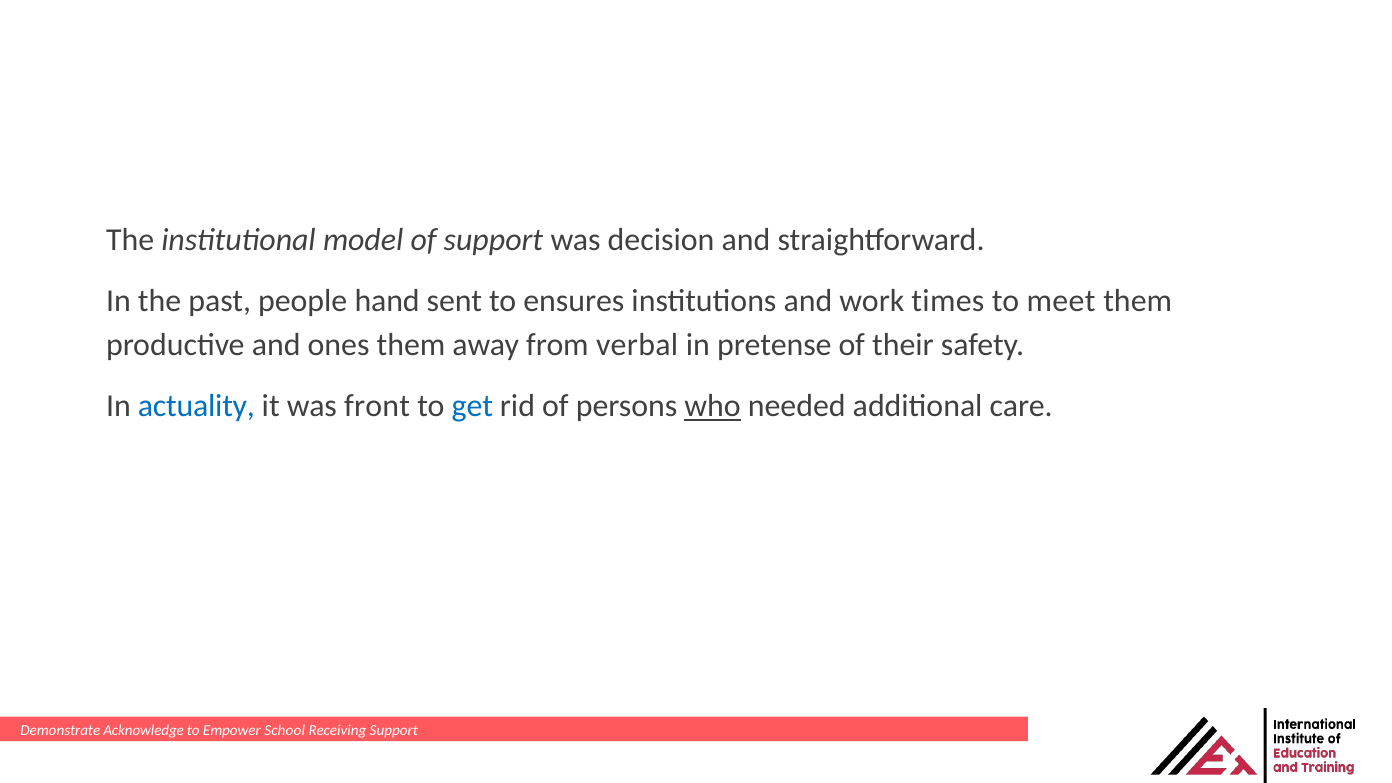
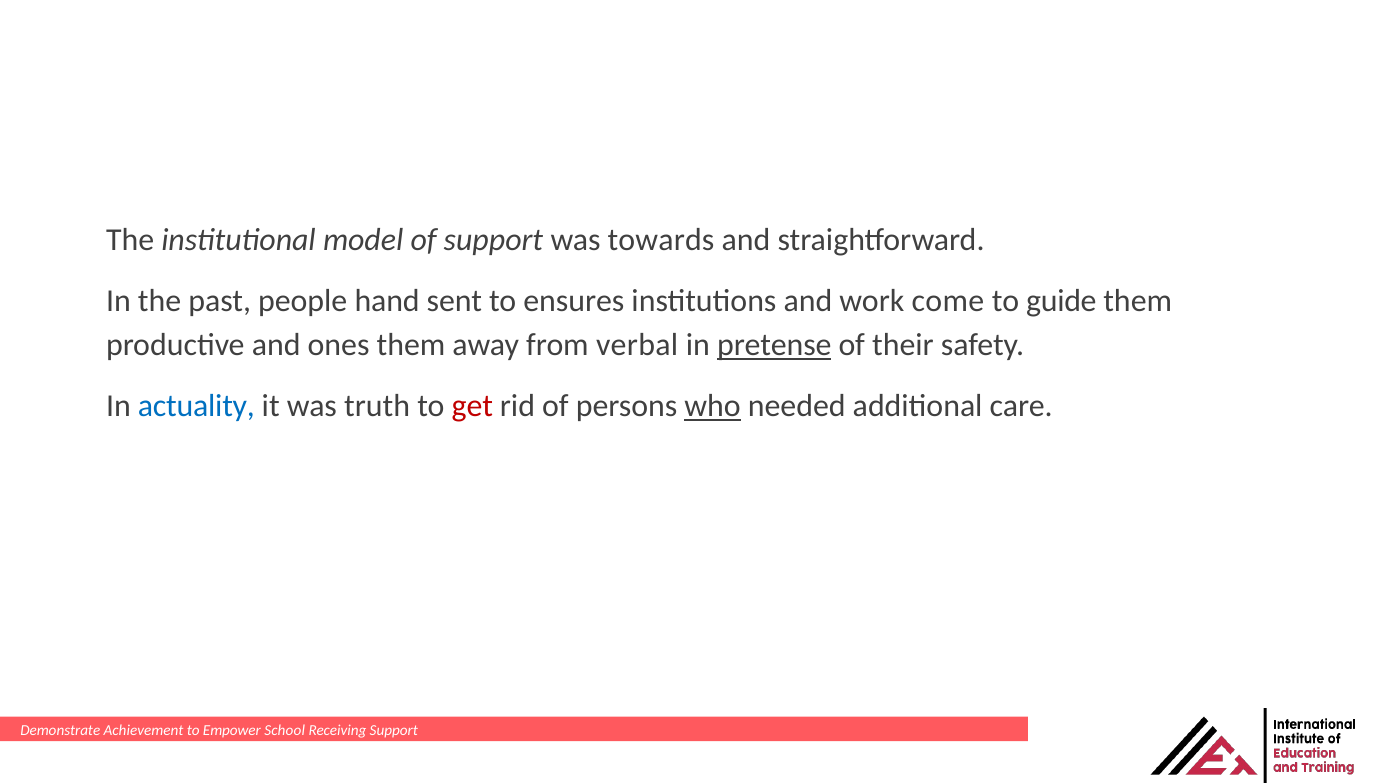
decision: decision -> towards (661, 240)
times: times -> come (948, 301)
meet: meet -> guide (1061, 301)
pretense underline: none -> present (774, 345)
front: front -> truth (377, 406)
get colour: blue -> red (472, 406)
Acknowledge: Acknowledge -> Achievement (144, 730)
